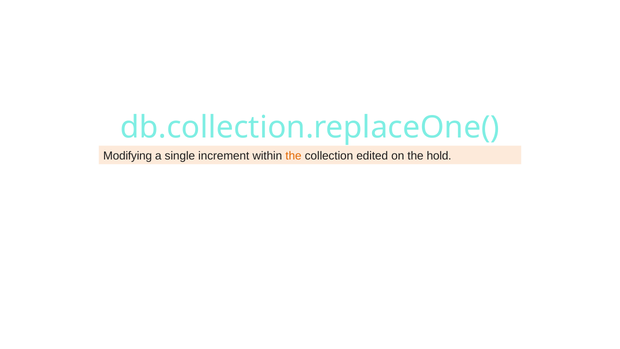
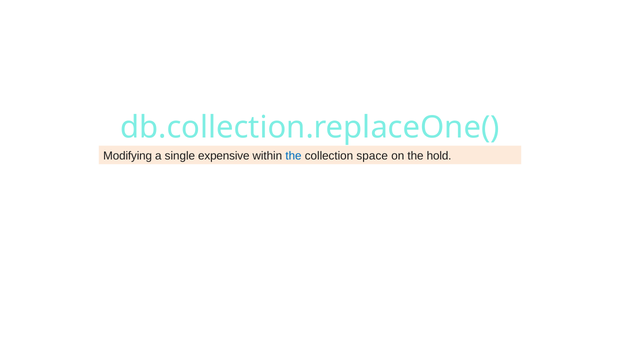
increment: increment -> expensive (224, 156)
the colour: orange -> blue (293, 156)
edited: edited -> space (372, 156)
